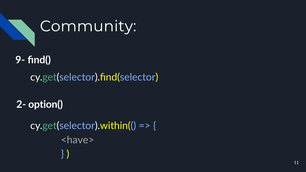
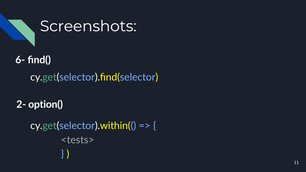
Community: Community -> Screenshots (88, 26)
9-: 9- -> 6- (20, 60)
<have>: <have> -> <tests> (78, 140)
